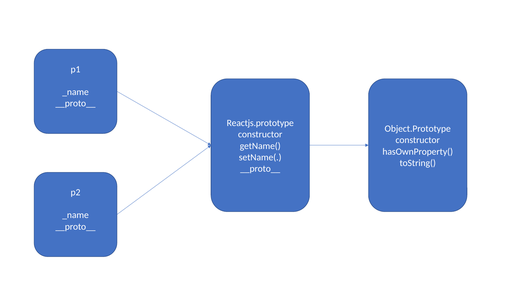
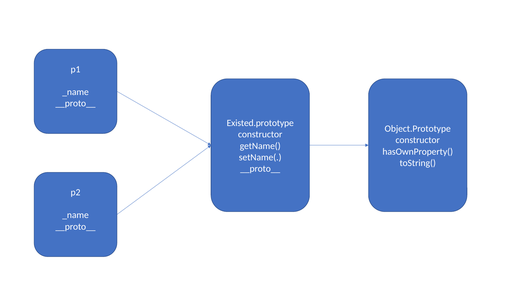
Reactjs.prototype: Reactjs.prototype -> Existed.prototype (260, 123)
